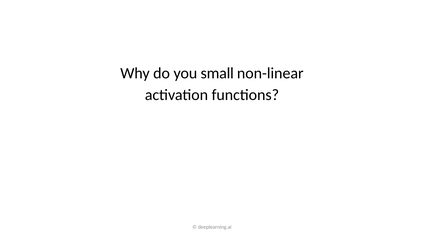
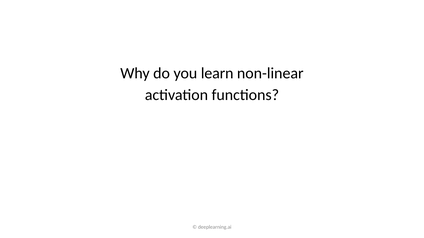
small: small -> learn (217, 74)
